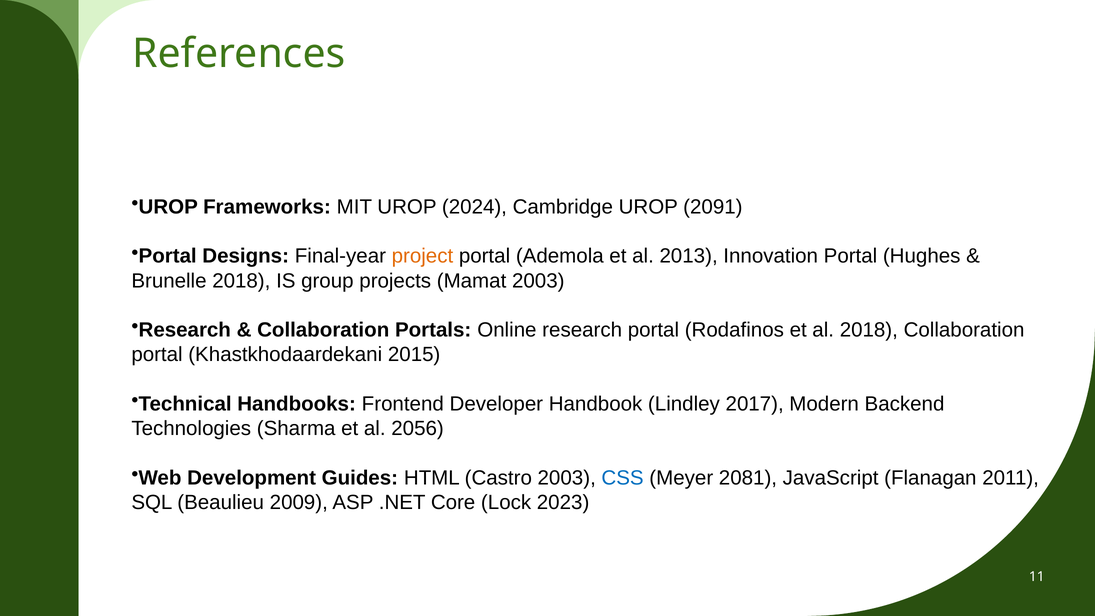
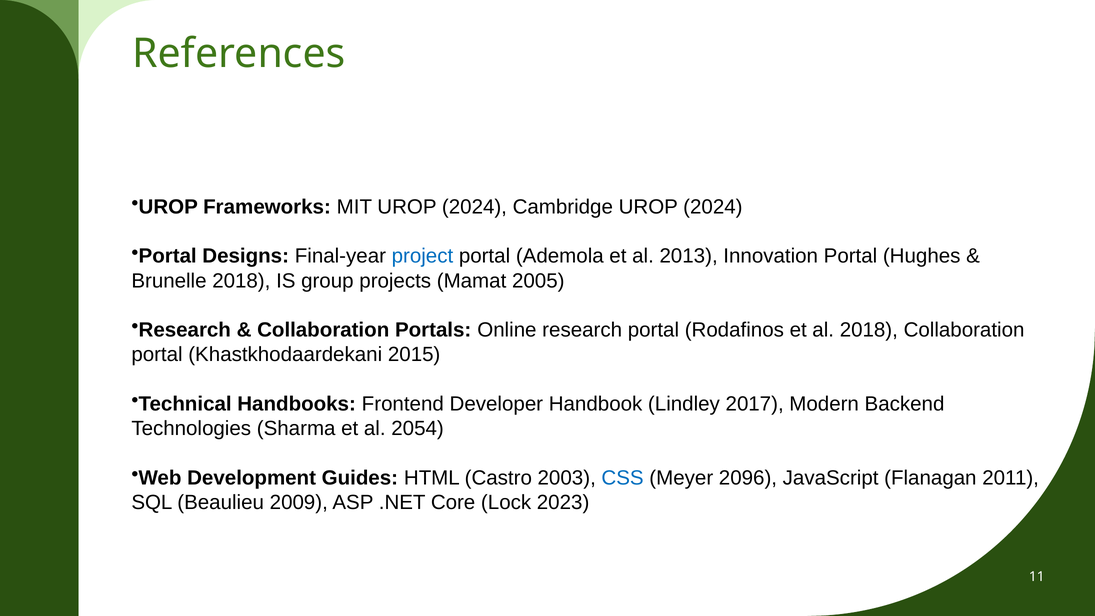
Cambridge UROP 2091: 2091 -> 2024 (713, 207)
project colour: orange -> blue (422, 256)
Mamat 2003: 2003 -> 2005 (538, 281)
2056: 2056 -> 2054 (418, 429)
2081: 2081 -> 2096 (748, 478)
